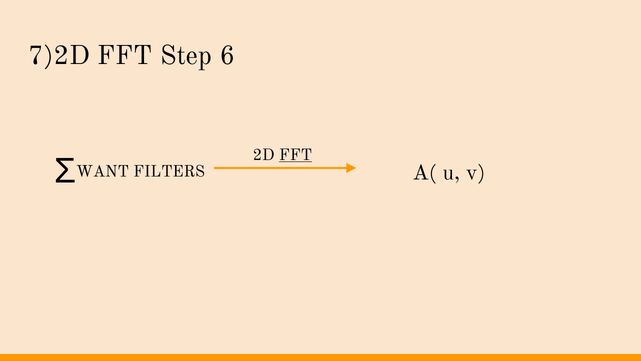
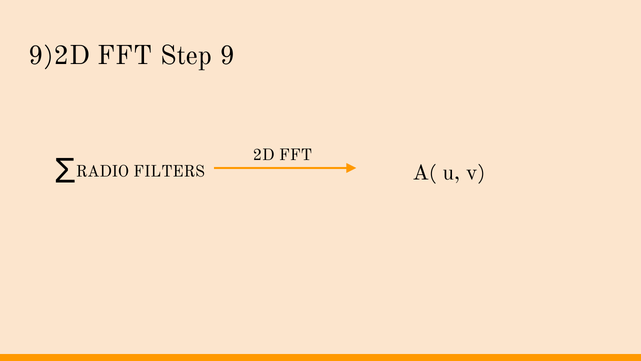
7)2D: 7)2D -> 9)2D (59, 55)
6: 6 -> 9 (227, 55)
FFT underline: present -> none (296, 155)
WANT: WANT -> RADIO (103, 171)
